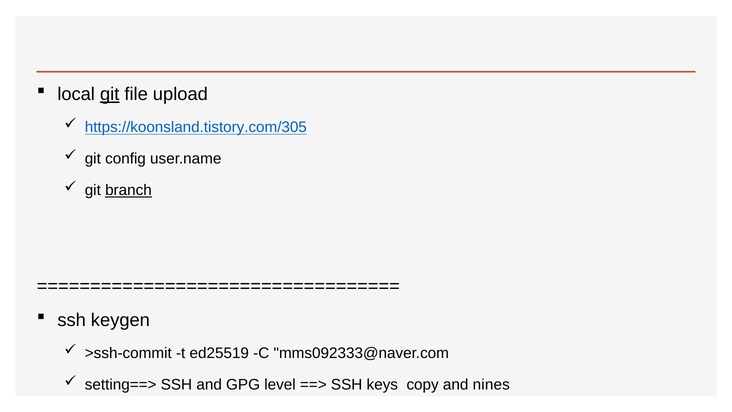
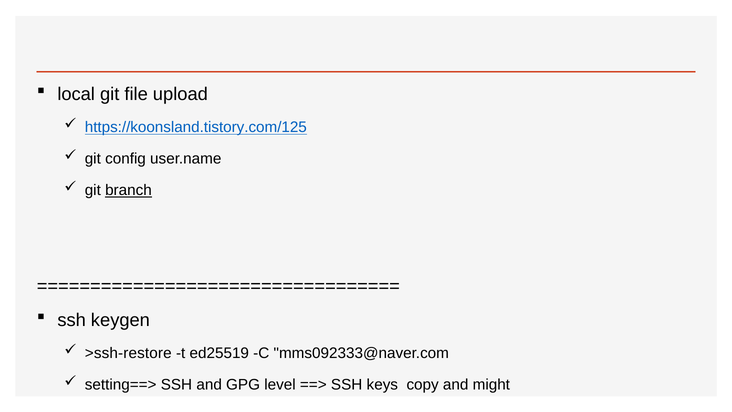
git underline: present -> none (110, 94)
https://koonsland.tistory.com/305: https://koonsland.tistory.com/305 -> https://koonsland.tistory.com/125 (196, 127)
>ssh-commit: >ssh-commit -> >ssh-restore (128, 353)
nines: nines -> might (491, 385)
